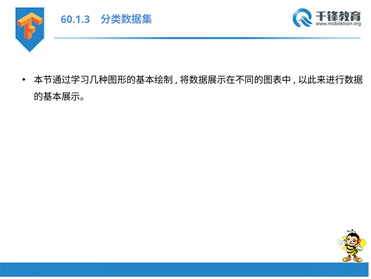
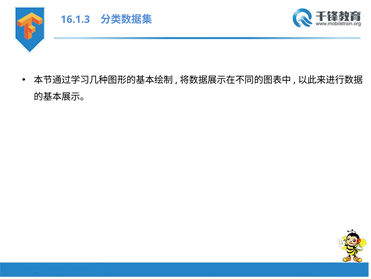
60.1.3: 60.1.3 -> 16.1.3 (75, 19)
